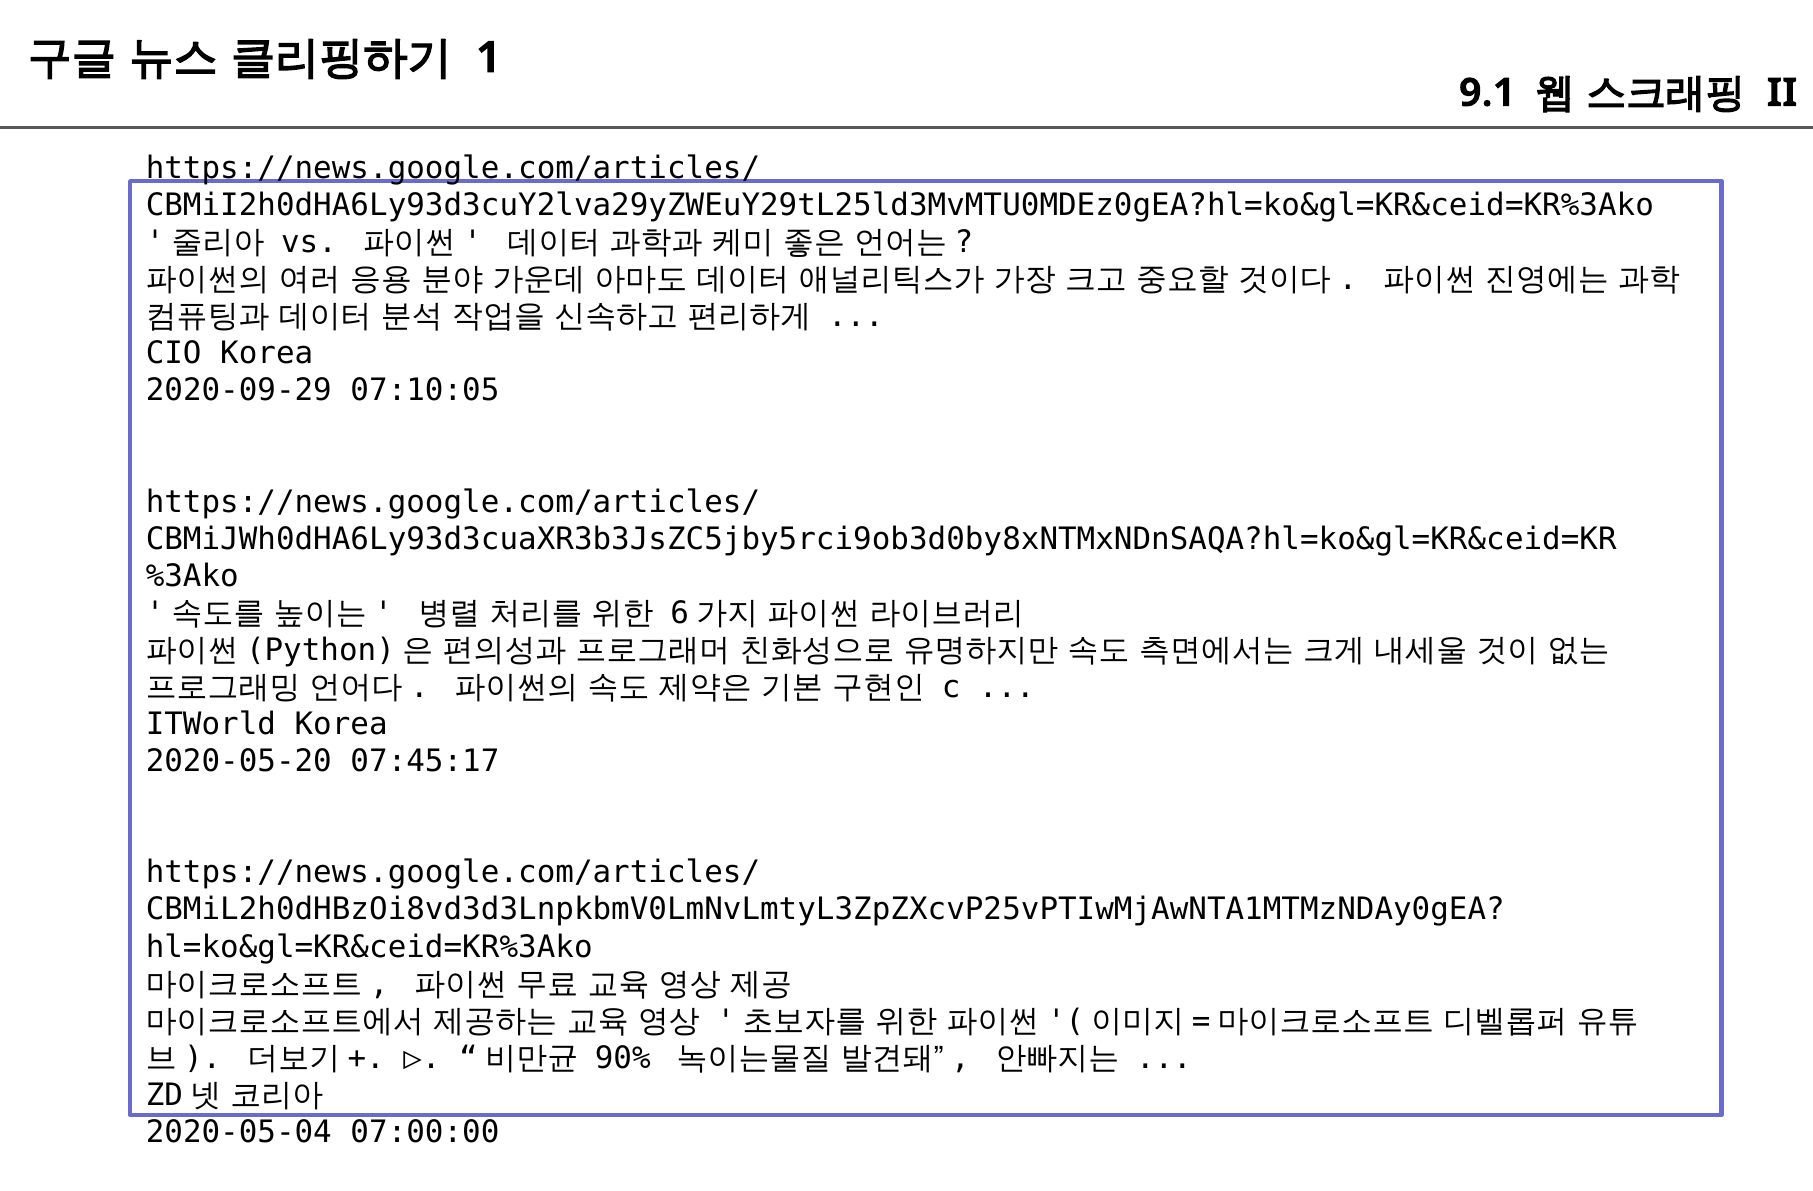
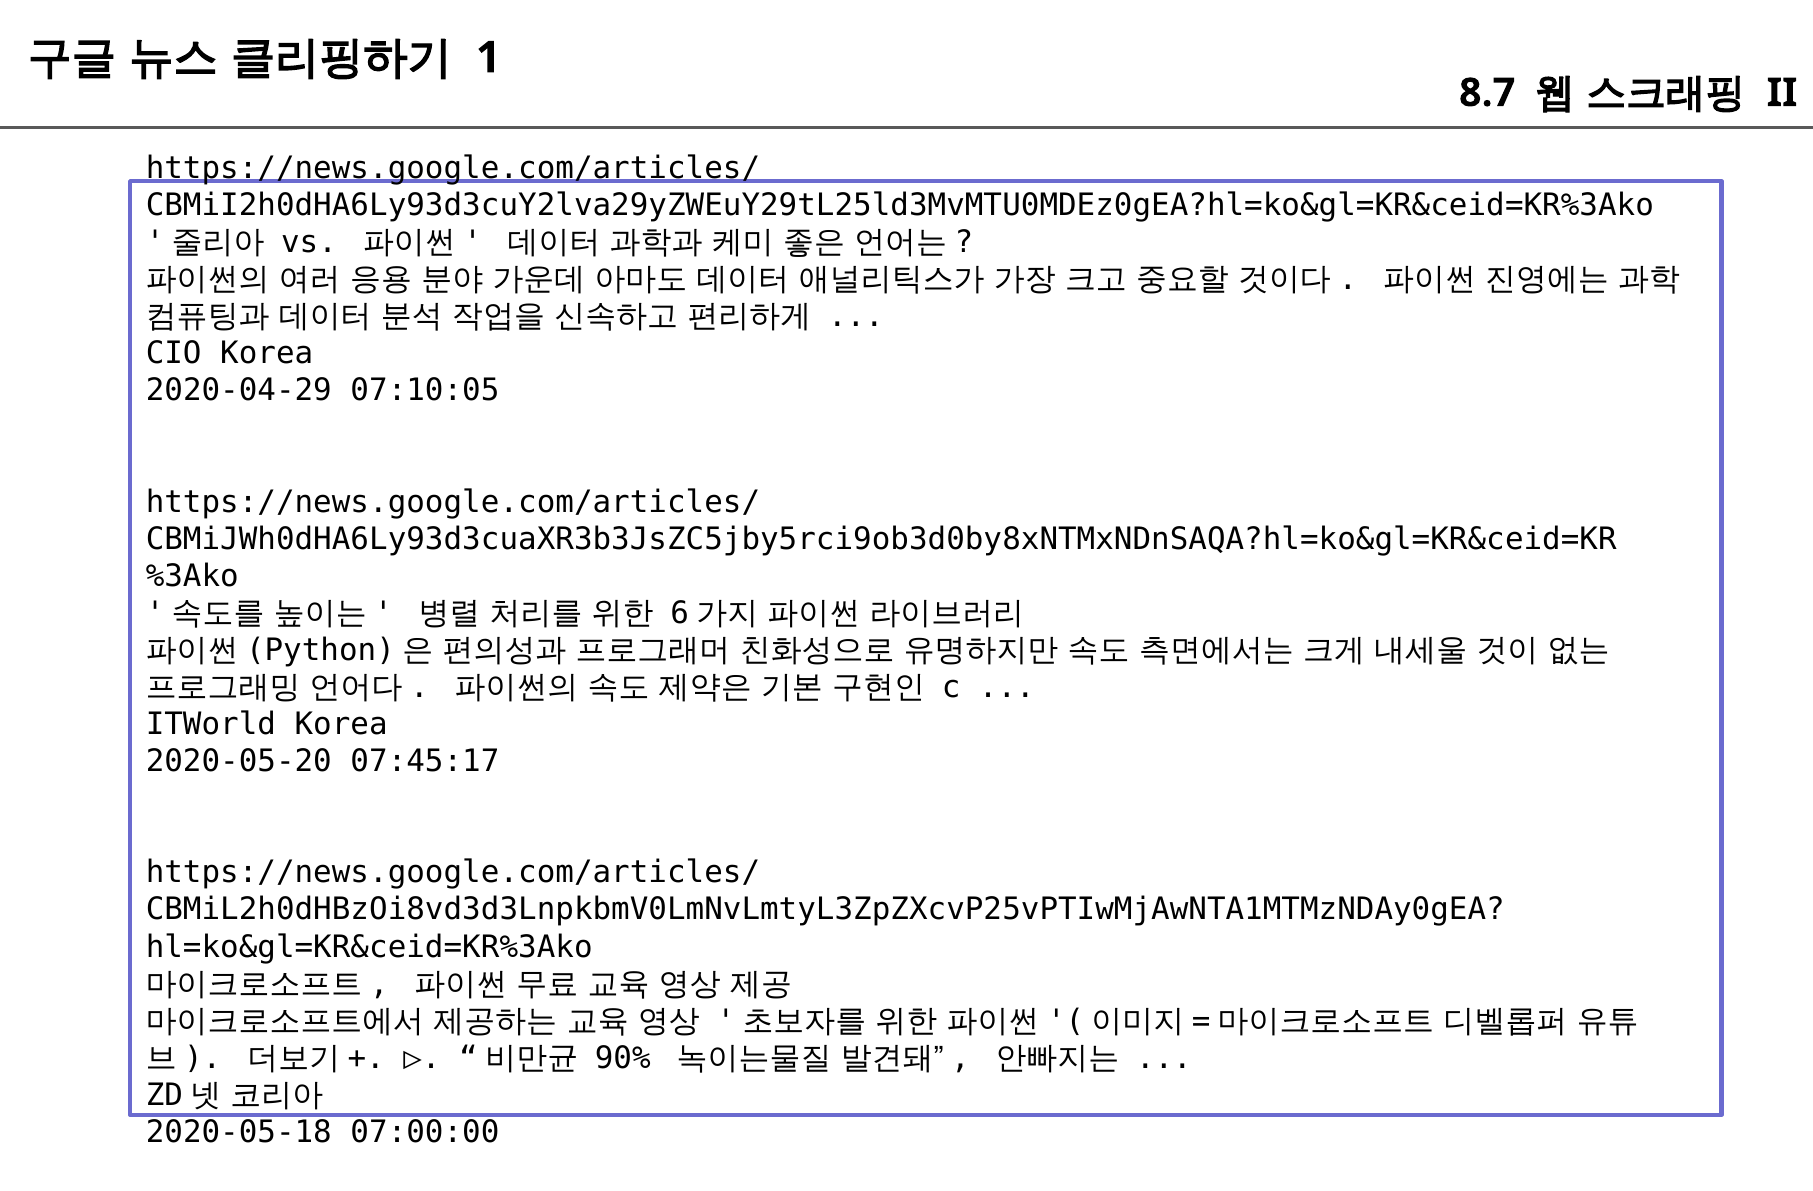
9.1: 9.1 -> 8.7 (1487, 93)
2020-09-29: 2020-09-29 -> 2020-04-29 (239, 391)
2020-05-04: 2020-05-04 -> 2020-05-18 (239, 1132)
